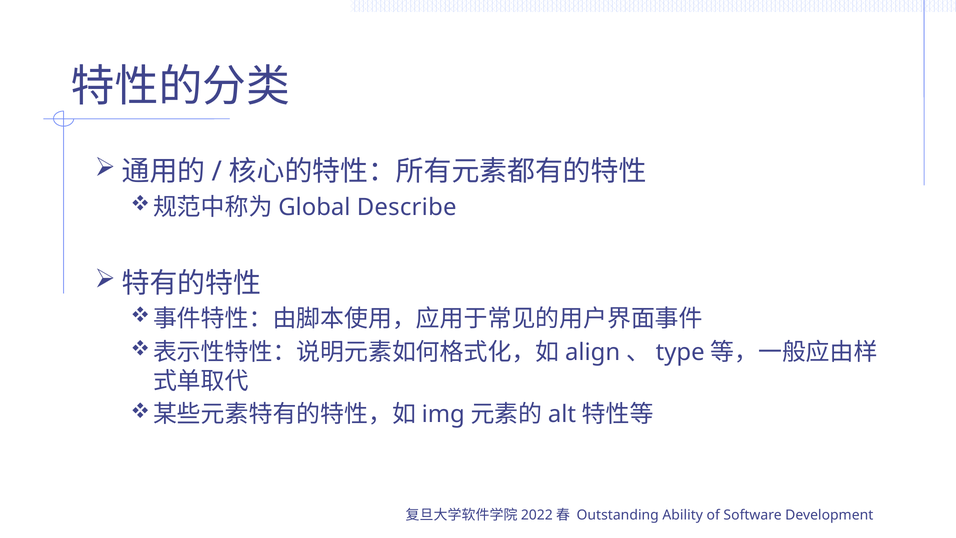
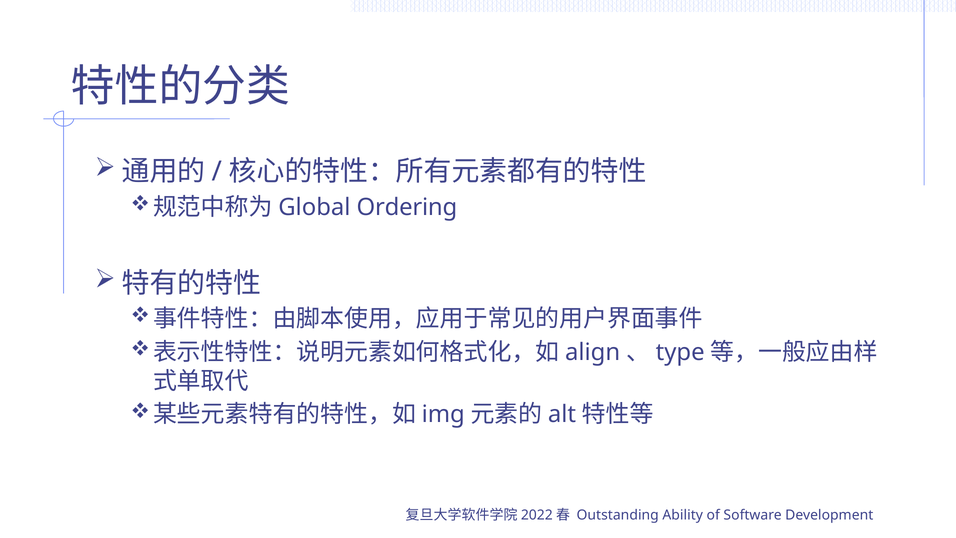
Describe: Describe -> Ordering (407, 207)
